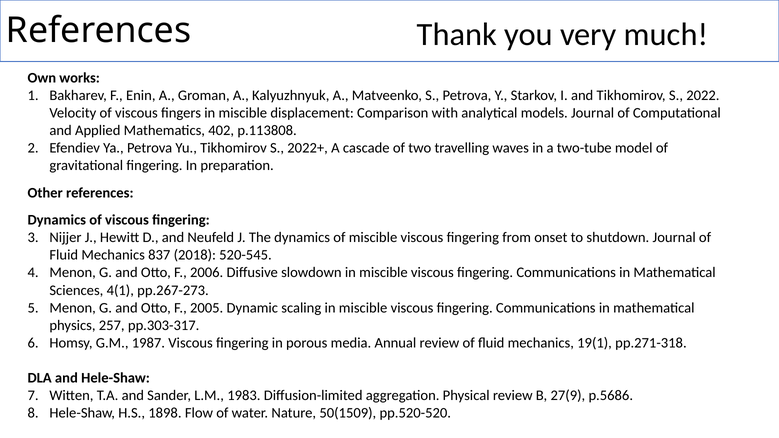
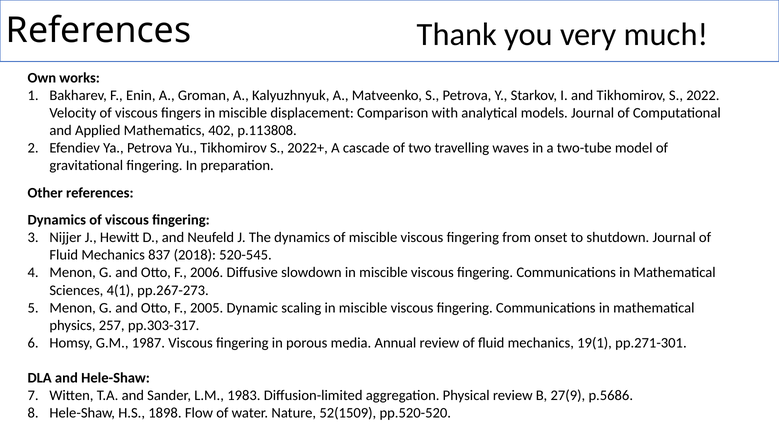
pp.271-318: pp.271-318 -> pp.271-301 (651, 343)
50(1509: 50(1509 -> 52(1509 (348, 413)
